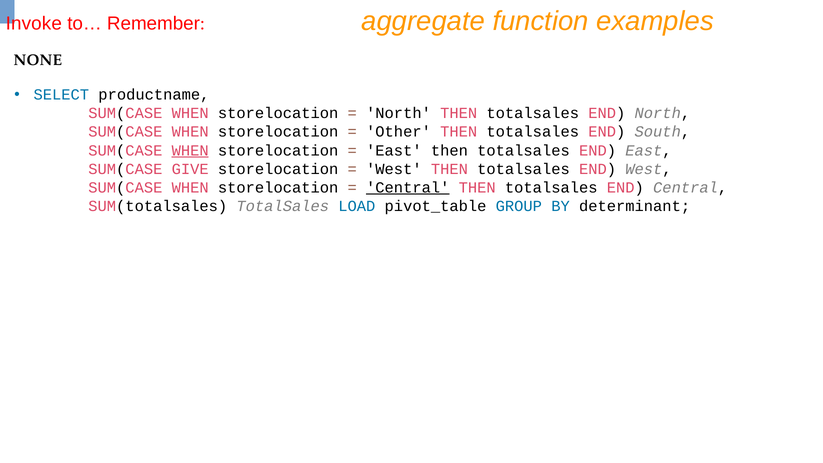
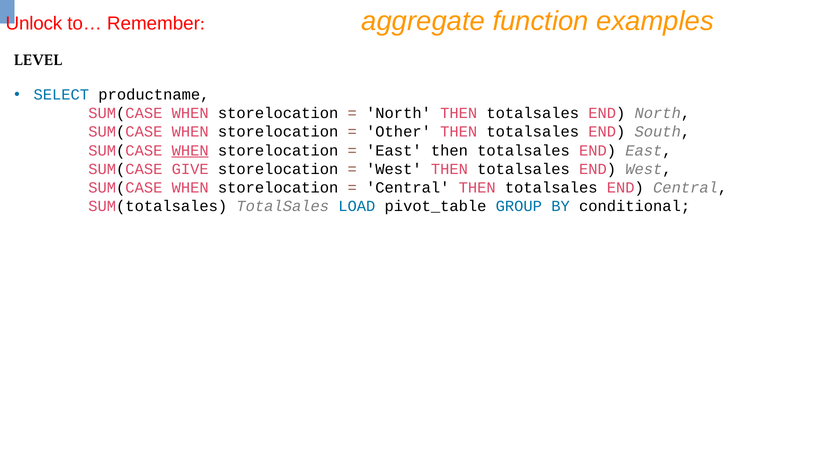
Invoke: Invoke -> Unlock (34, 24)
NONE: NONE -> LEVEL (38, 60)
Central underline: present -> none (408, 187)
determinant: determinant -> conditional (635, 206)
